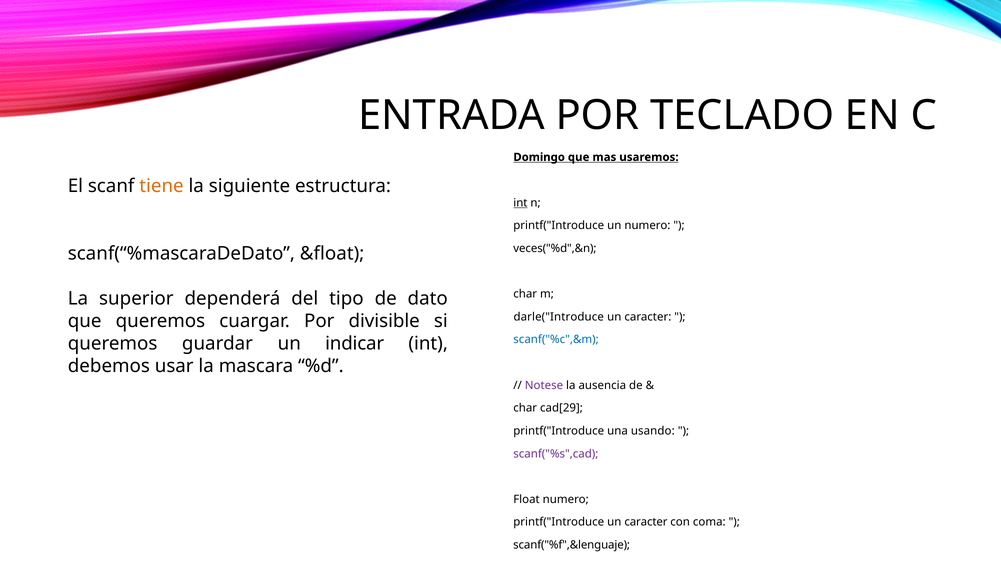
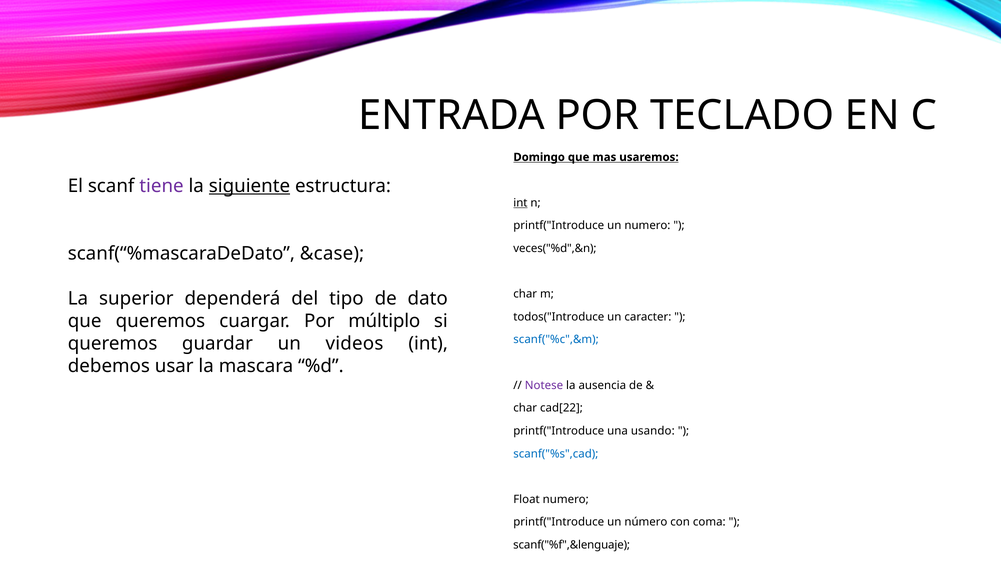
tiene colour: orange -> purple (162, 186)
siguiente underline: none -> present (249, 186)
&float: &float -> &case (332, 254)
darle("Introduce: darle("Introduce -> todos("Introduce (559, 317)
divisible: divisible -> múltiplo (384, 321)
indicar: indicar -> videos (354, 344)
cad[29: cad[29 -> cad[22 (561, 408)
scanf("%s",cad colour: purple -> blue (556, 454)
printf("Introduce un caracter: caracter -> número (646, 522)
